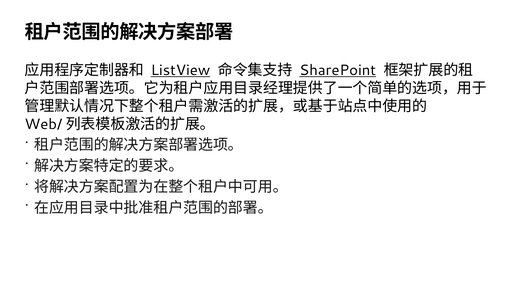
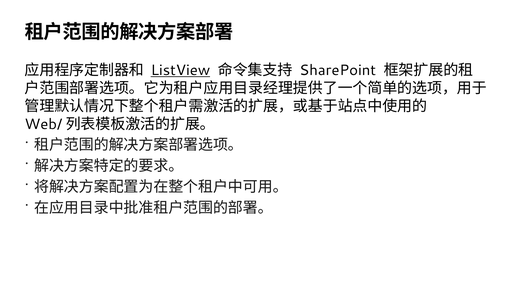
SharePoint underline: present -> none (338, 70)
